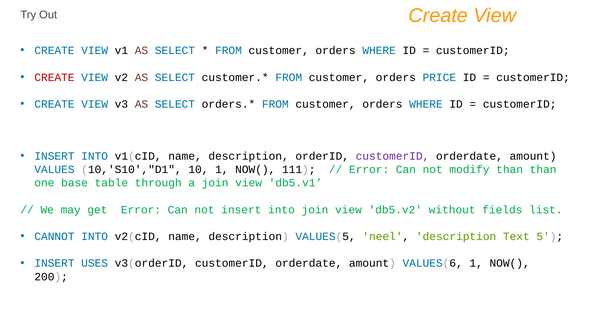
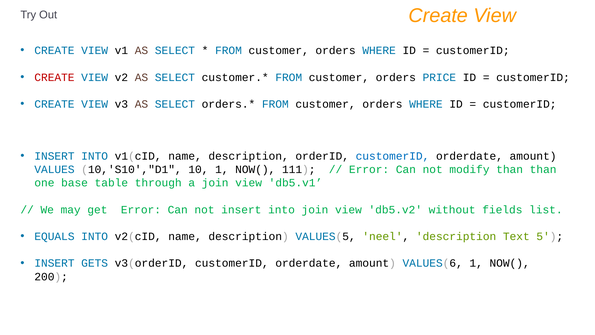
customerID colour: purple -> blue (392, 156)
CANNOT: CANNOT -> EQUALS (54, 236)
USES: USES -> GETS (95, 263)
